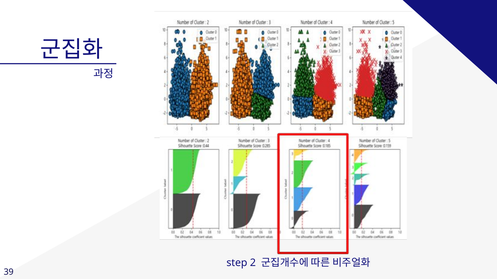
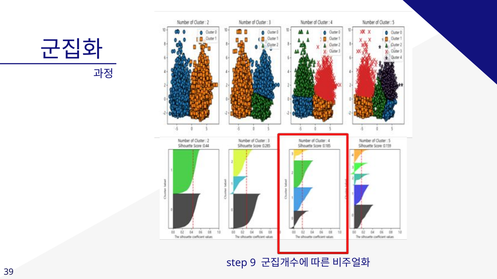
2: 2 -> 9 (253, 263)
